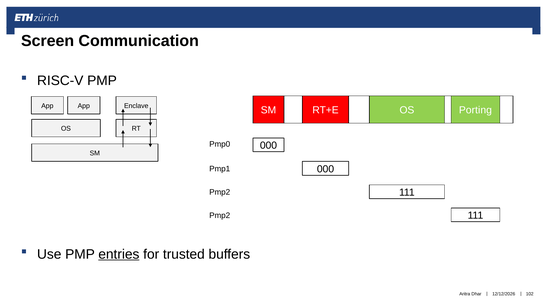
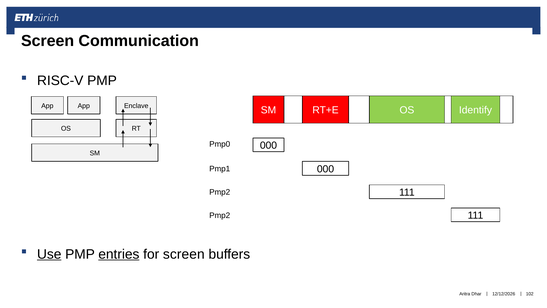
Porting: Porting -> Identify (475, 110)
Use underline: none -> present (49, 254)
for trusted: trusted -> screen (184, 254)
